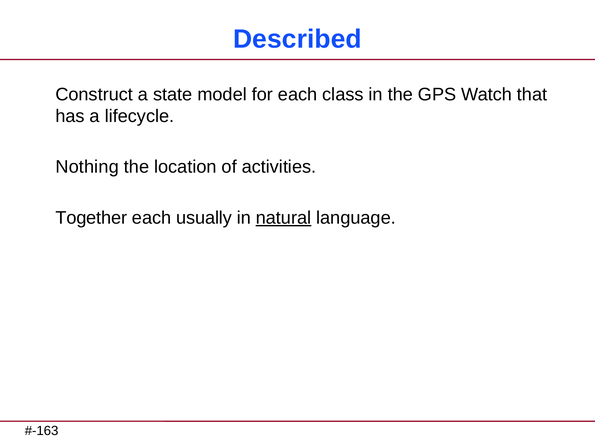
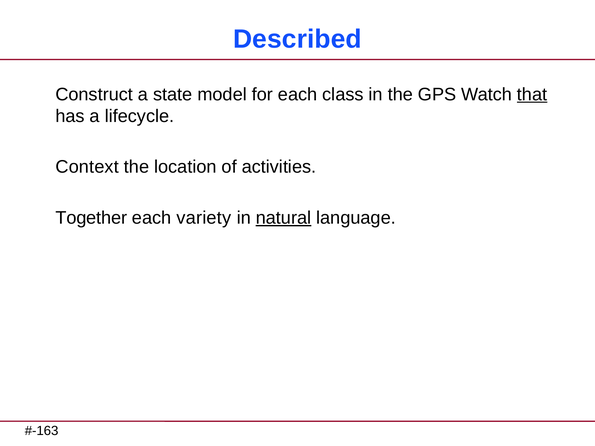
that underline: none -> present (532, 94)
Nothing: Nothing -> Context (87, 167)
usually: usually -> variety (204, 218)
